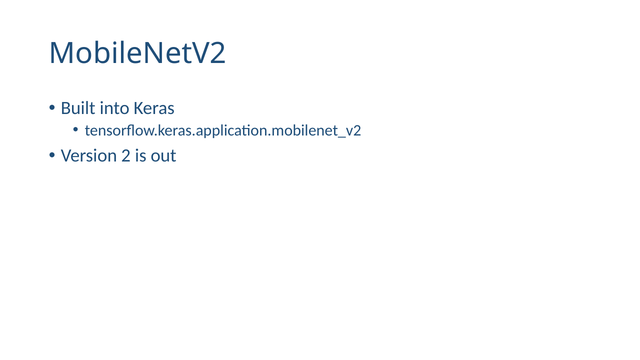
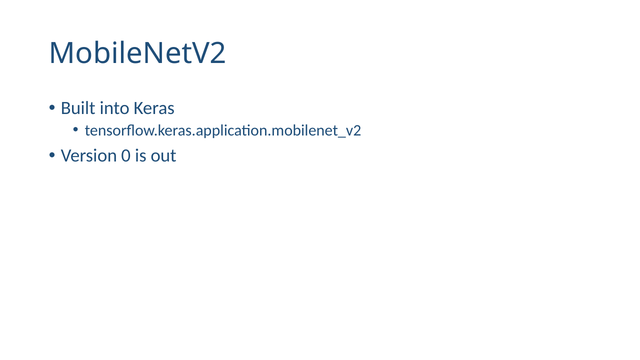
2: 2 -> 0 (126, 156)
